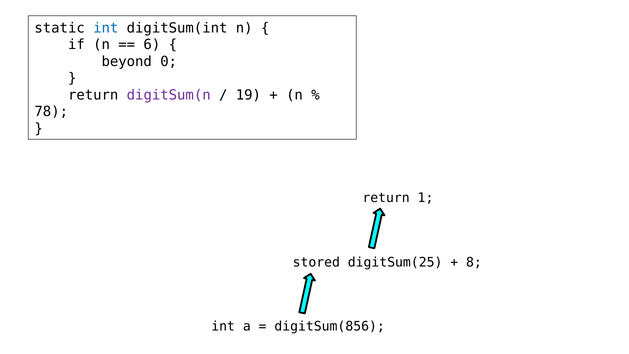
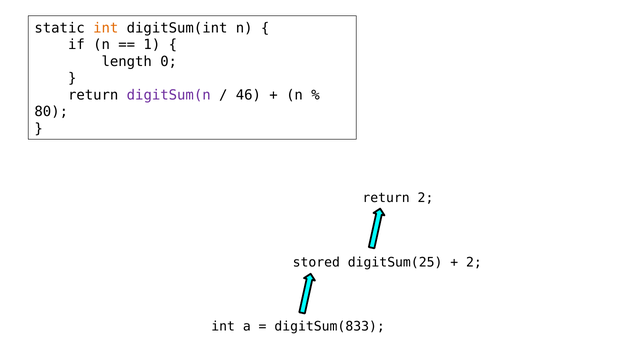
int colour: blue -> orange (106, 28)
6: 6 -> 1 (152, 45)
beyond: beyond -> length (127, 62)
19: 19 -> 46 (248, 95)
78: 78 -> 80 (51, 112)
return 1: 1 -> 2 (425, 198)
8: 8 -> 2 (474, 262)
digitSum(856: digitSum(856 -> digitSum(833 (330, 326)
